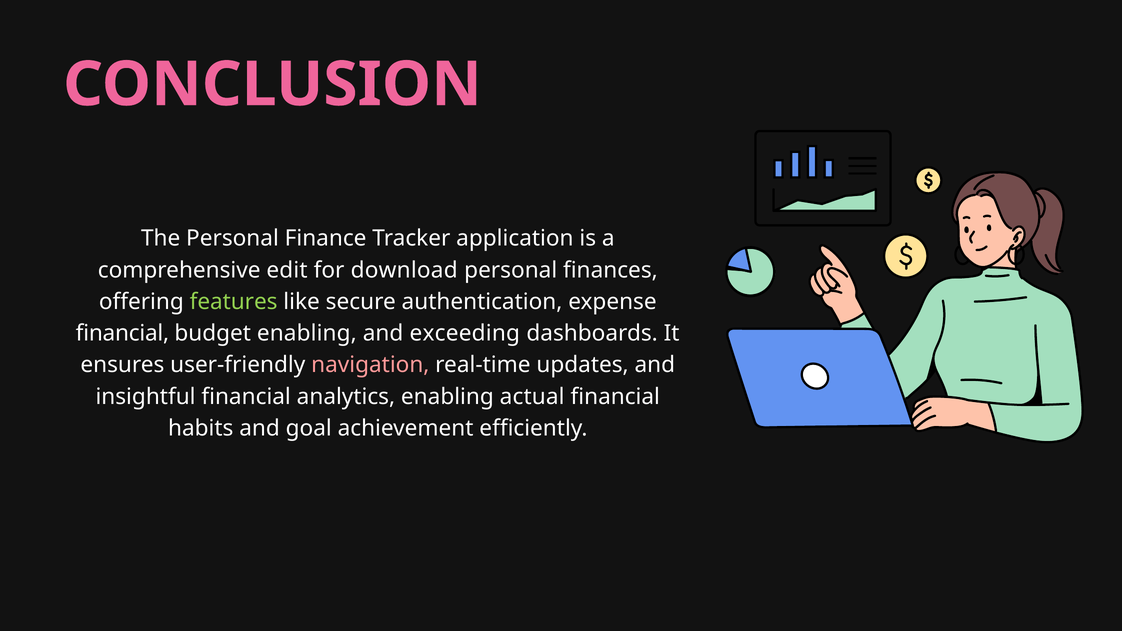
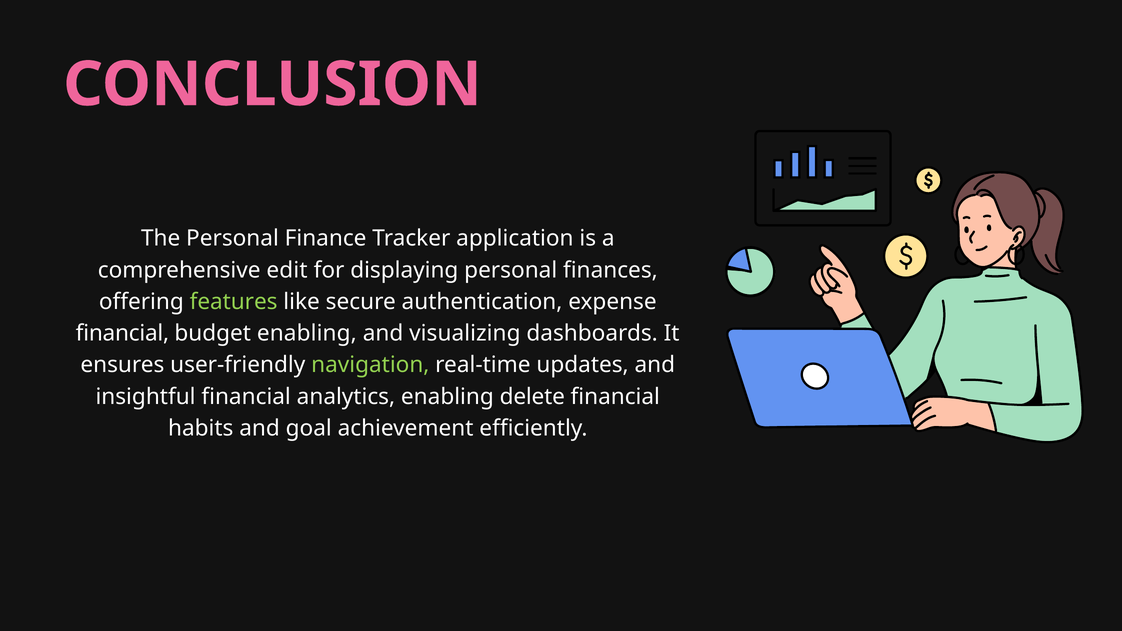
download: download -> displaying (404, 270)
exceeding: exceeding -> visualizing (465, 333)
navigation colour: pink -> light green (370, 365)
actual: actual -> delete (532, 397)
